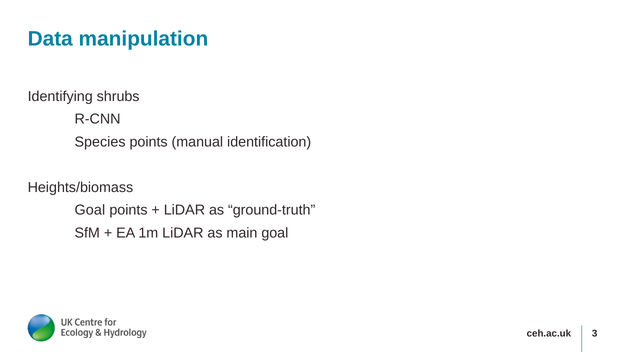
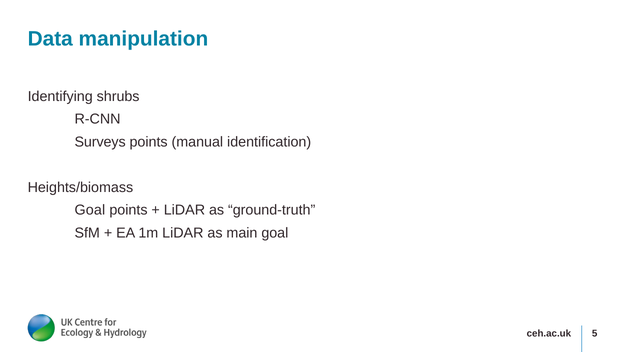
Species: Species -> Surveys (100, 142)
3: 3 -> 5 (595, 333)
